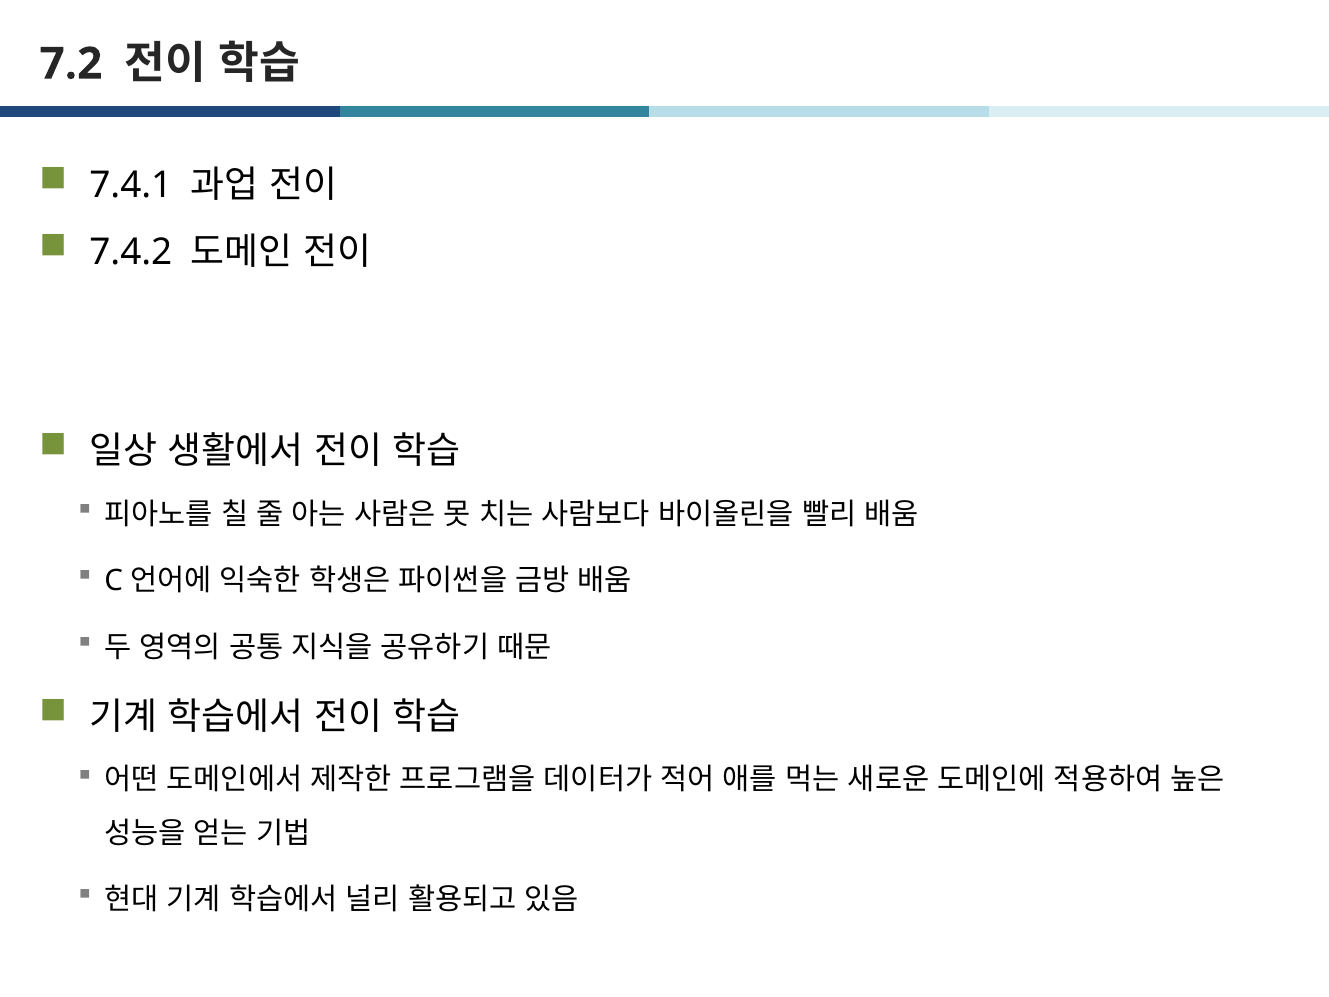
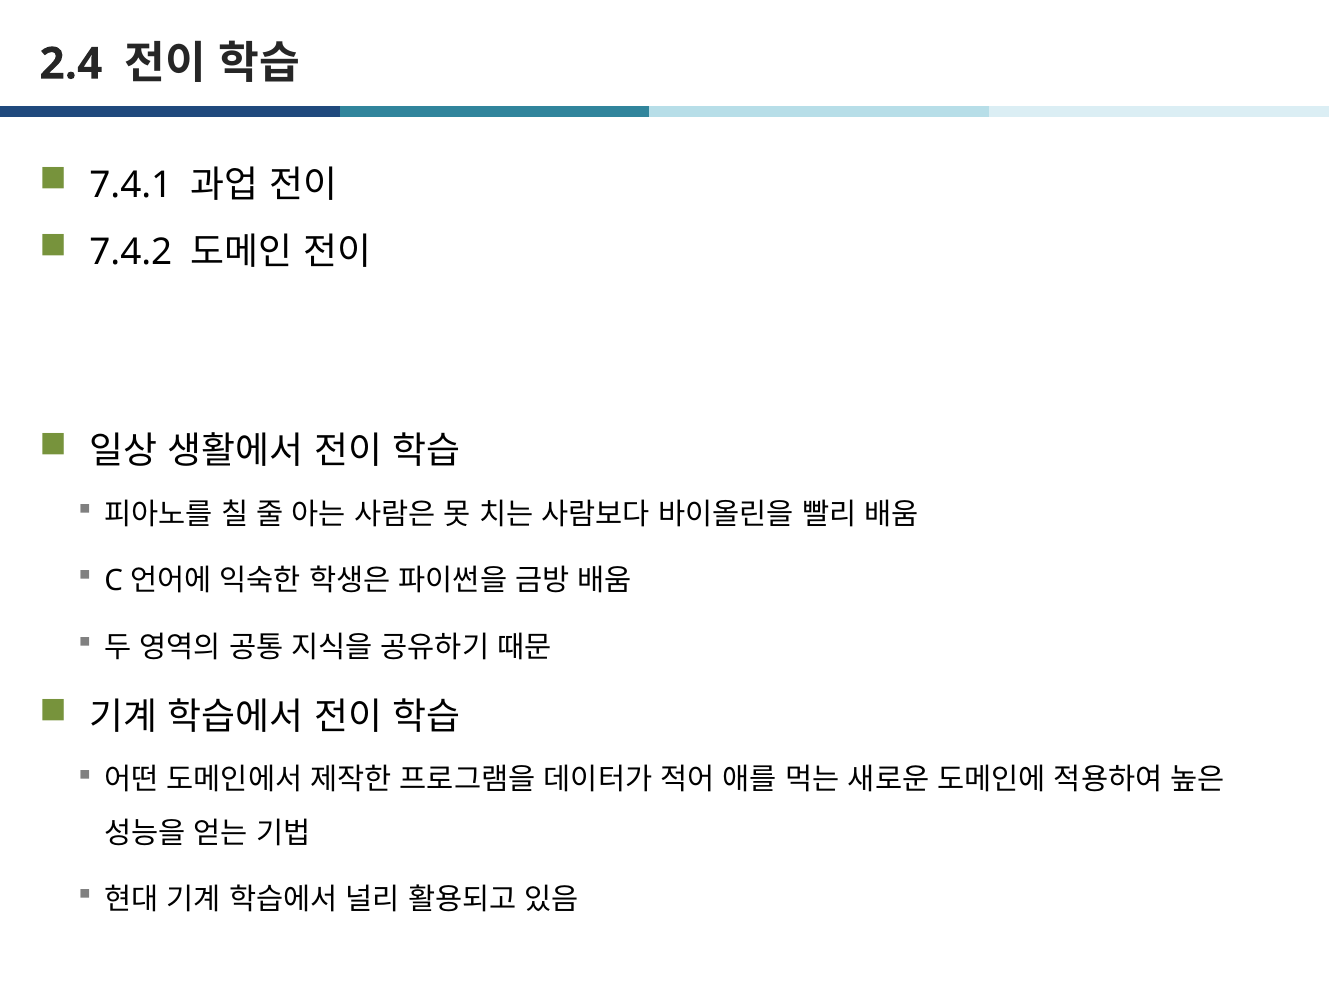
7.2: 7.2 -> 2.4 (71, 64)
